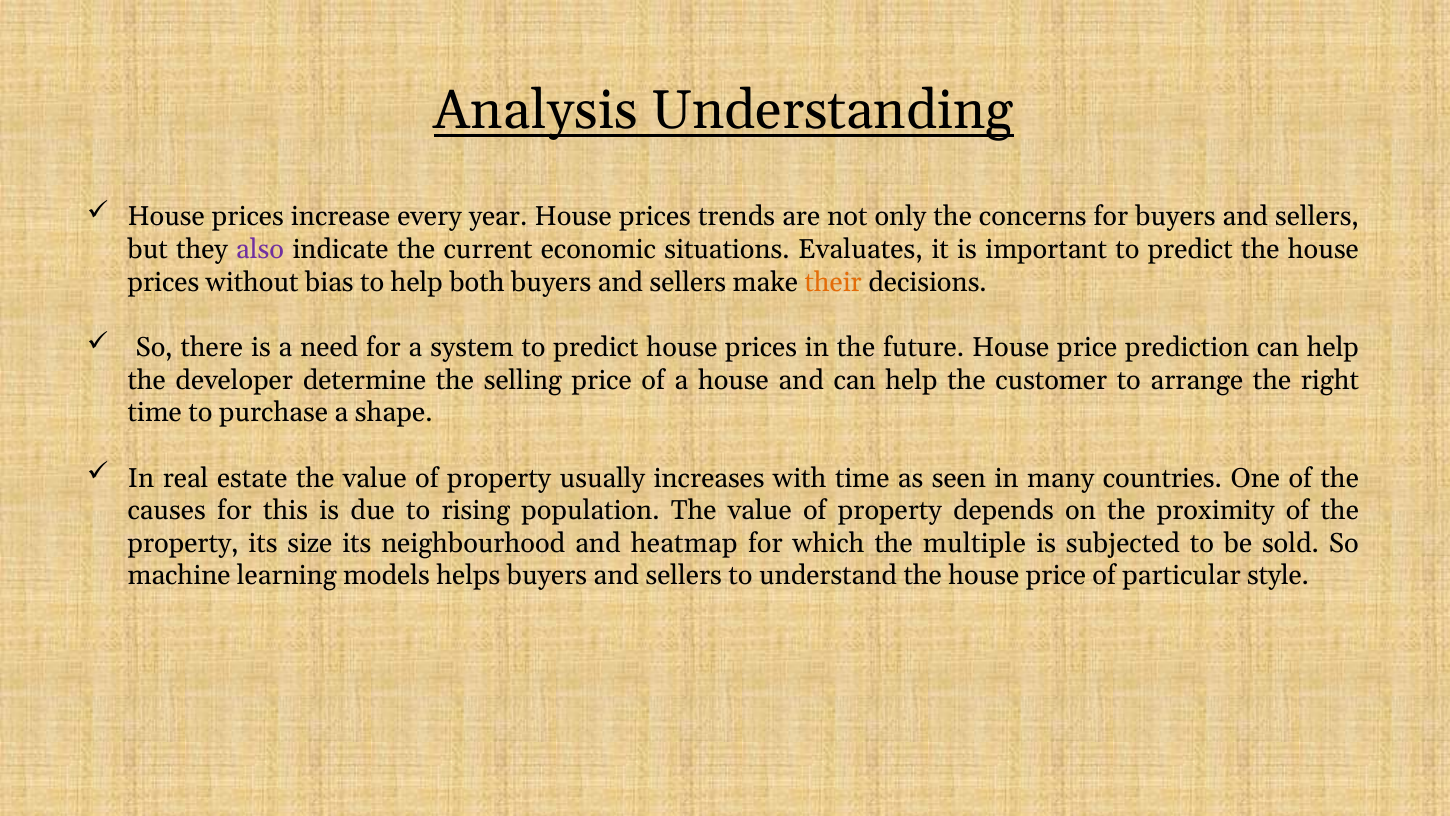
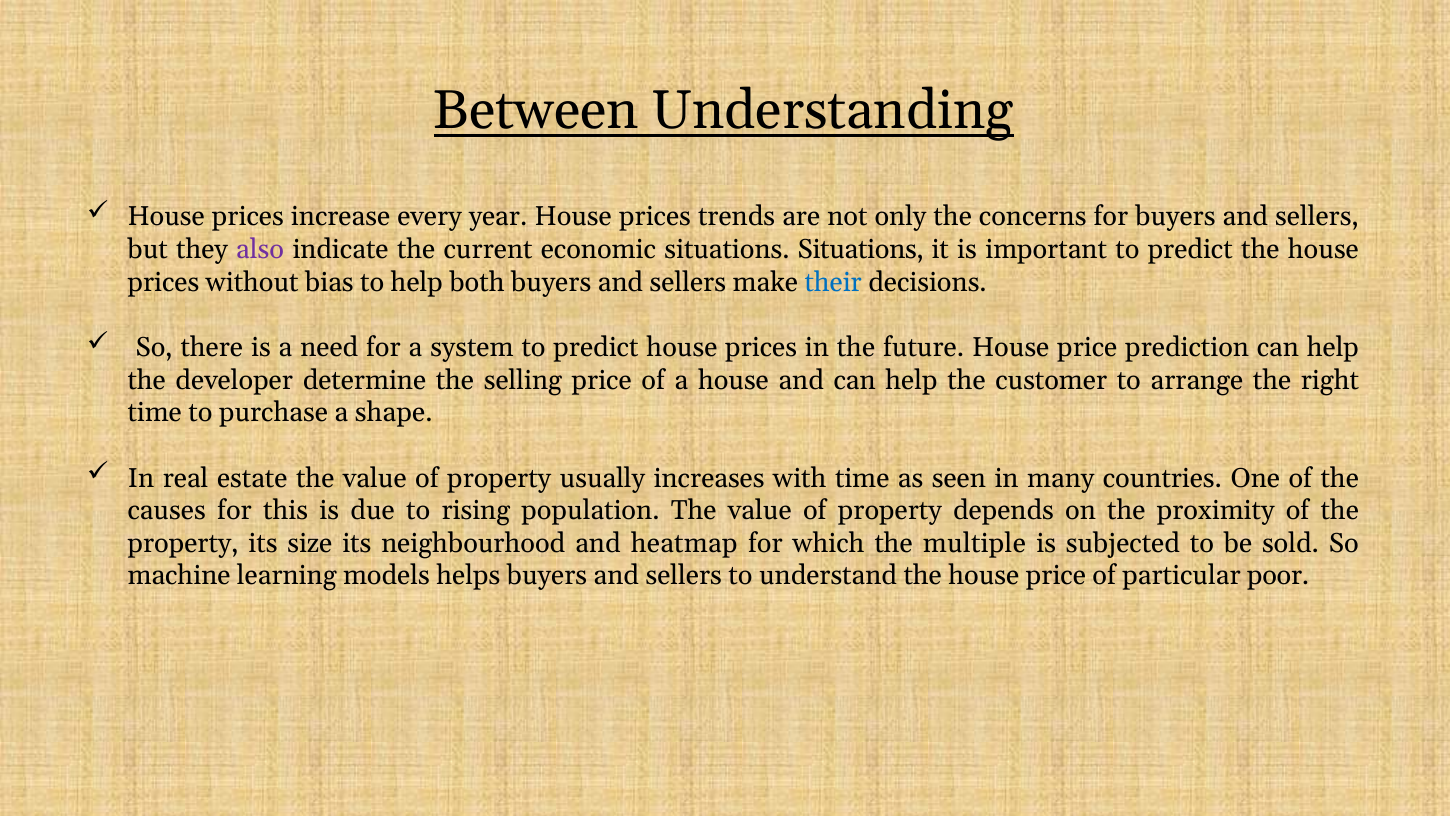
Analysis: Analysis -> Between (536, 111)
situations Evaluates: Evaluates -> Situations (861, 250)
their colour: orange -> blue (833, 282)
style: style -> poor (1278, 576)
